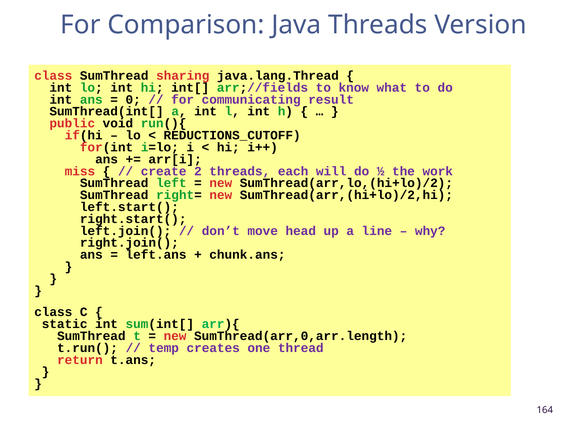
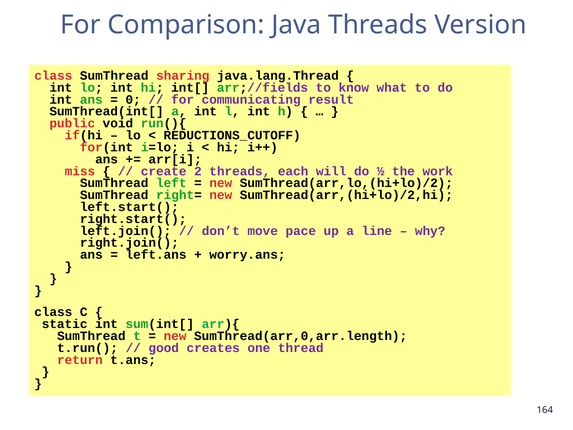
head: head -> pace (301, 231)
chunk.ans: chunk.ans -> worry.ans (247, 255)
temp: temp -> good (164, 348)
